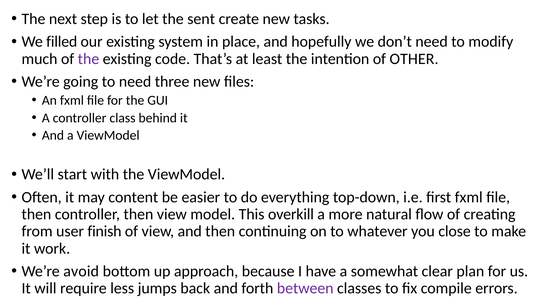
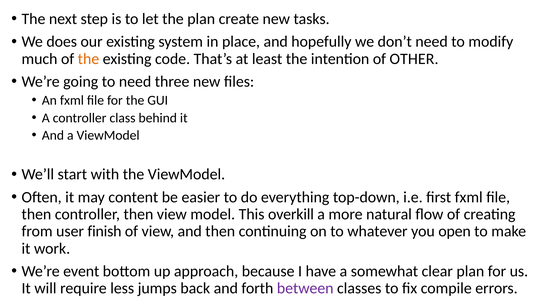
the sent: sent -> plan (201, 19)
filled: filled -> does (62, 42)
the colour: purple -> orange (88, 59)
close: close -> open (455, 231)
avoid: avoid -> event (81, 271)
